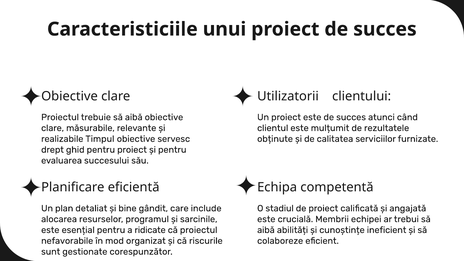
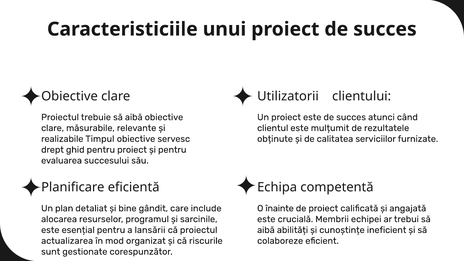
stadiul: stadiul -> înainte (280, 208)
ridicate: ridicate -> lansării (150, 230)
nefavorabile: nefavorabile -> actualizarea (67, 241)
